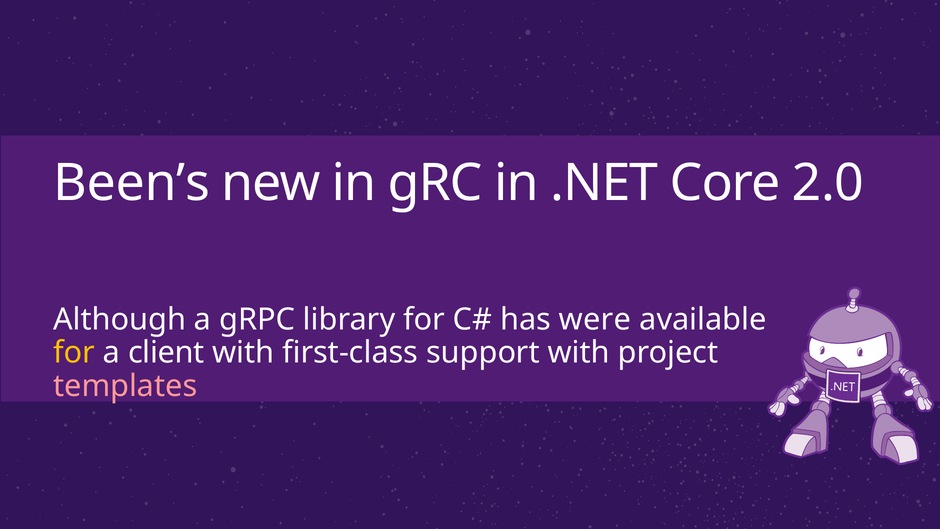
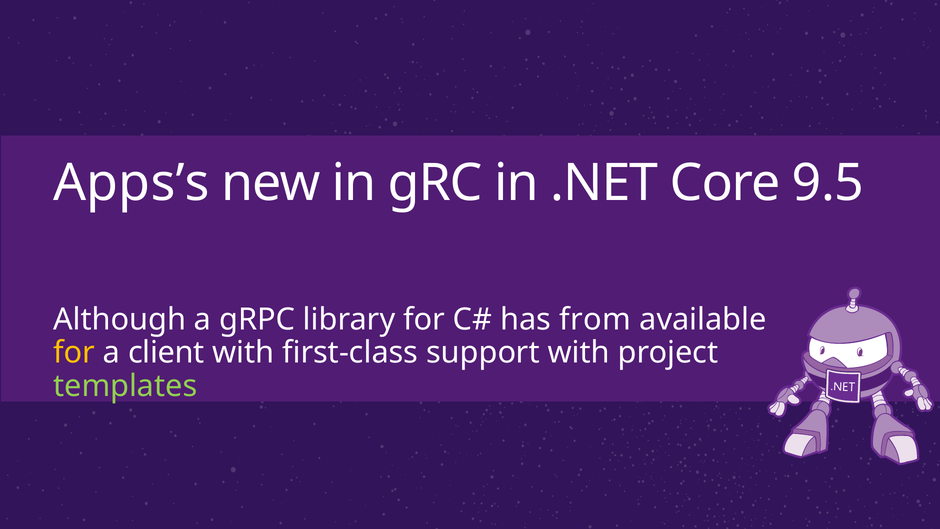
Been’s: Been’s -> Apps’s (131, 183)
2.0: 2.0 -> 9.5 (828, 183)
were: were -> from (595, 319)
templates colour: pink -> light green (125, 386)
